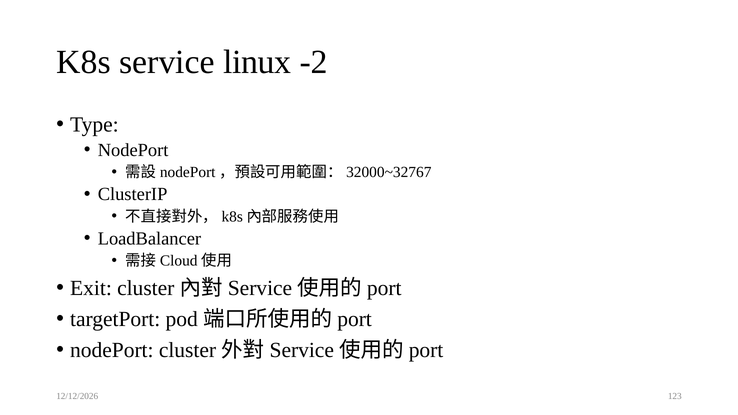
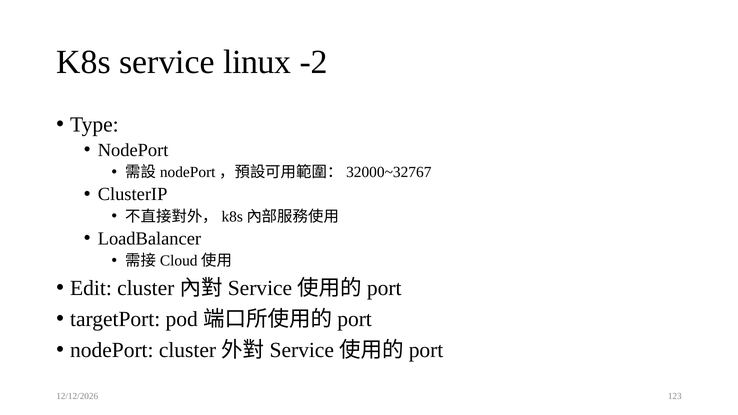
Exit: Exit -> Edit (91, 288)
